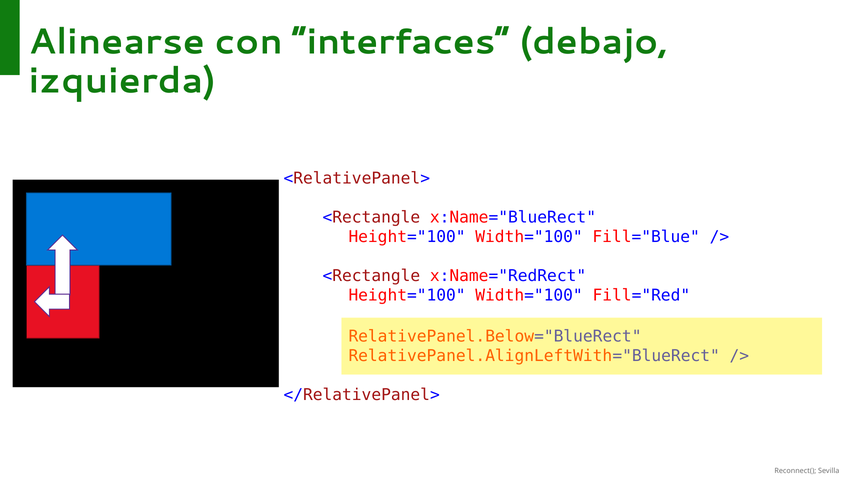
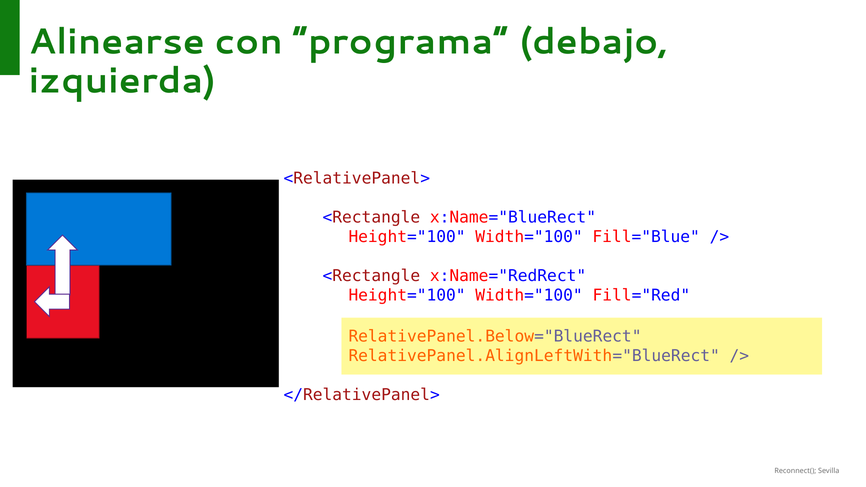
interfaces: interfaces -> programa (401, 42)
